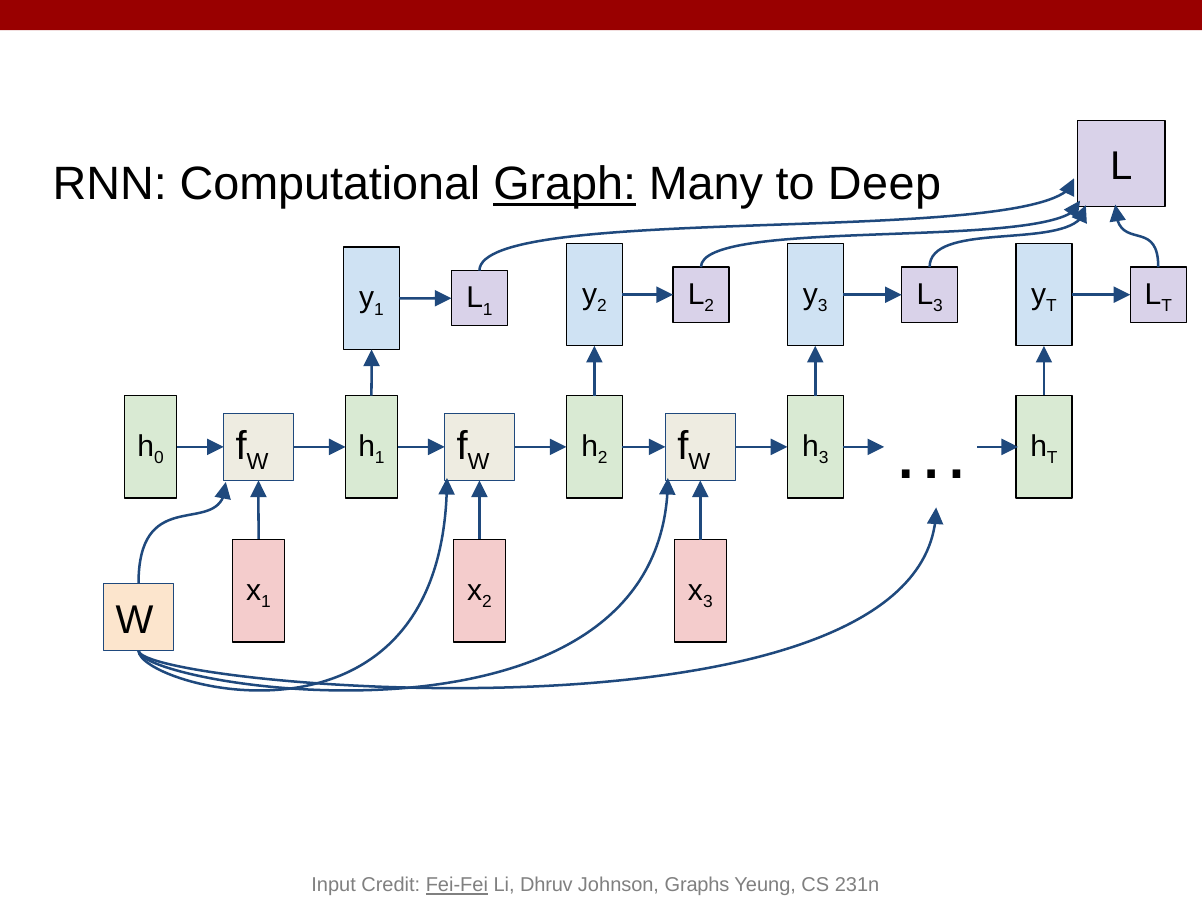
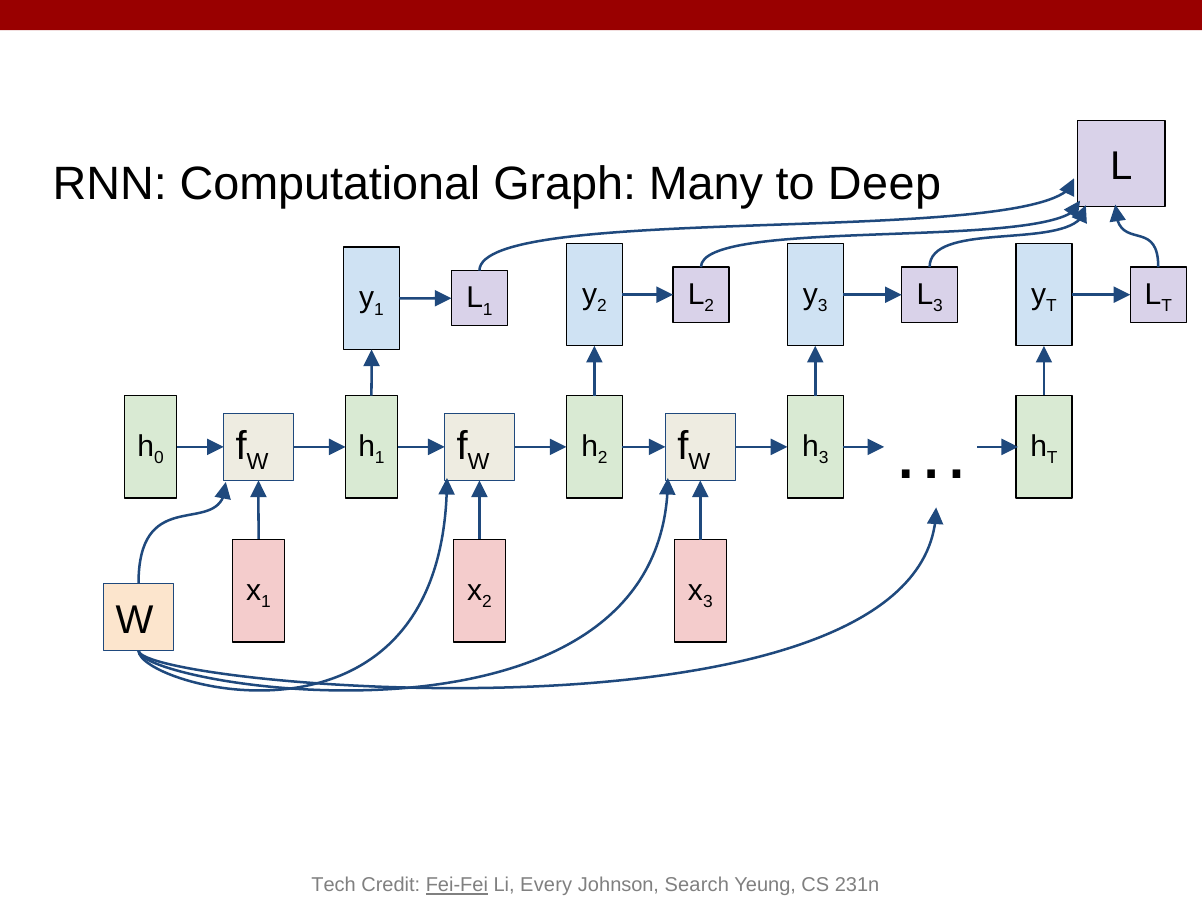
Graph underline: present -> none (565, 184)
Input: Input -> Tech (334, 885)
Dhruv: Dhruv -> Every (546, 885)
Graphs: Graphs -> Search (697, 885)
